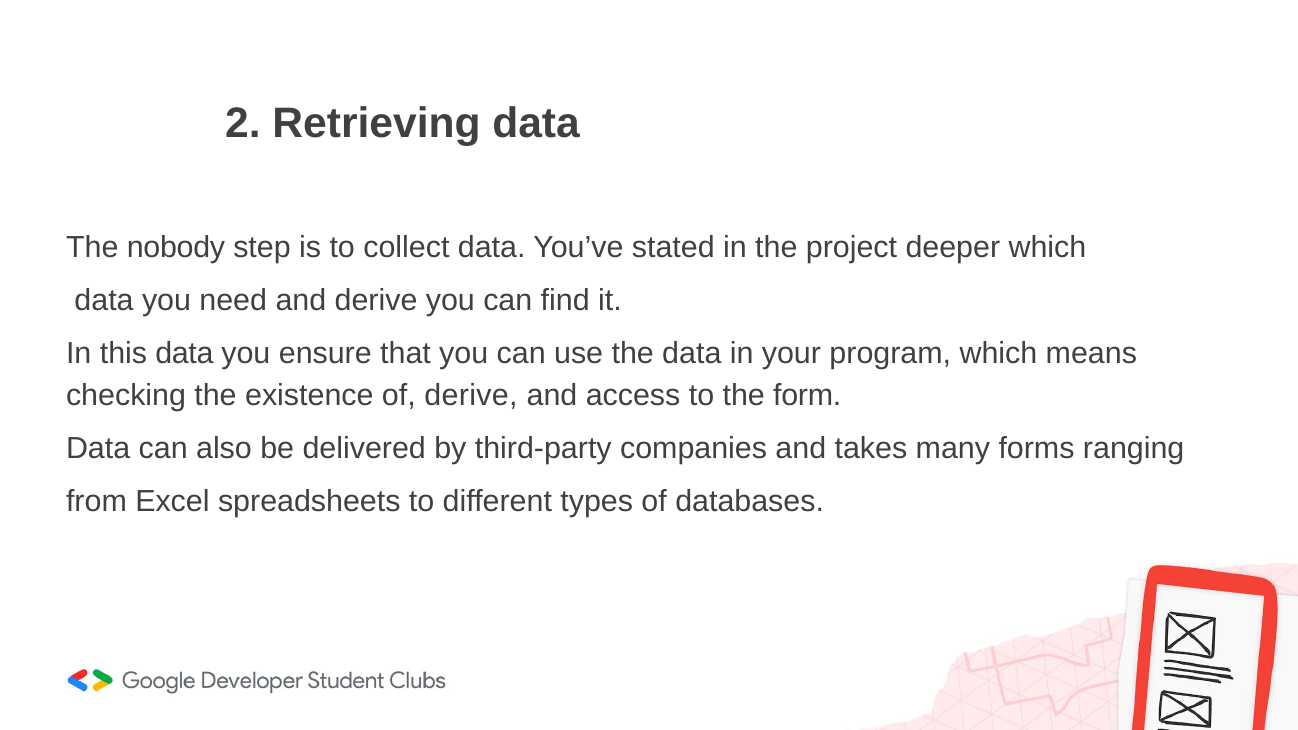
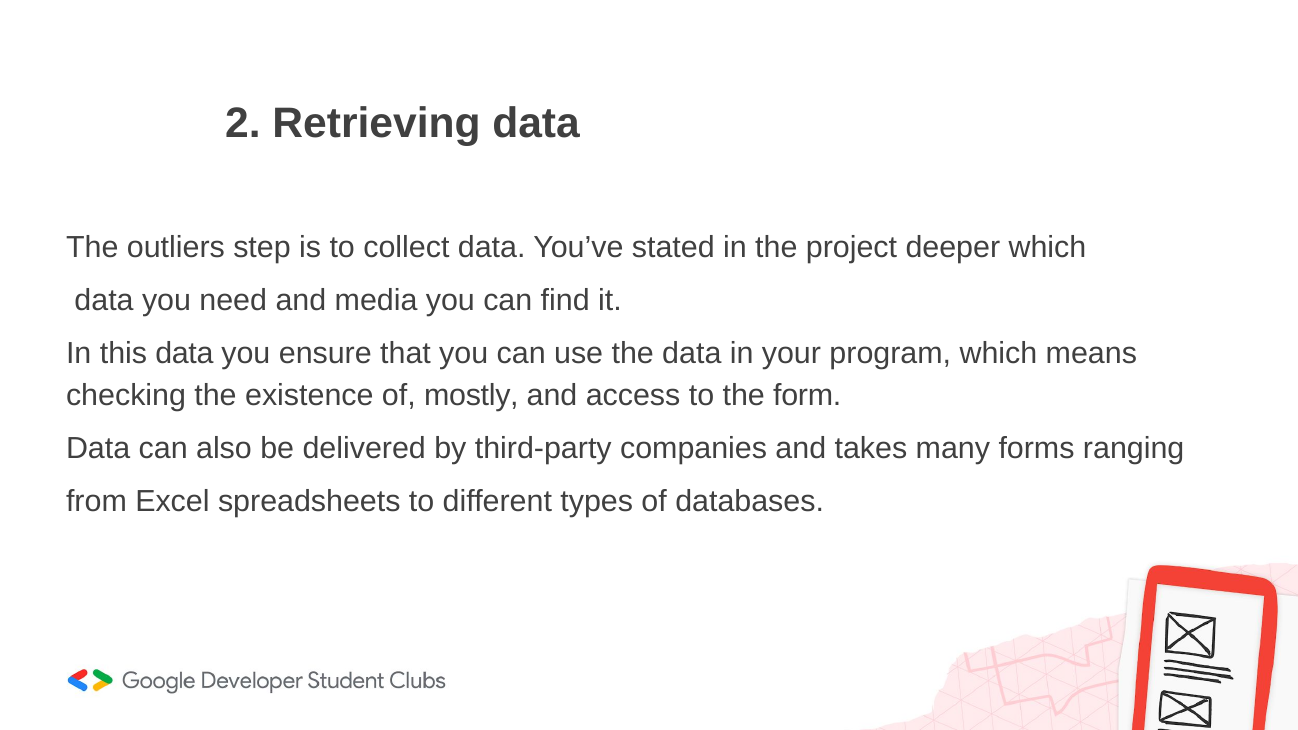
nobody: nobody -> outliers (176, 248)
and derive: derive -> media (376, 301)
of derive: derive -> mostly (471, 395)
